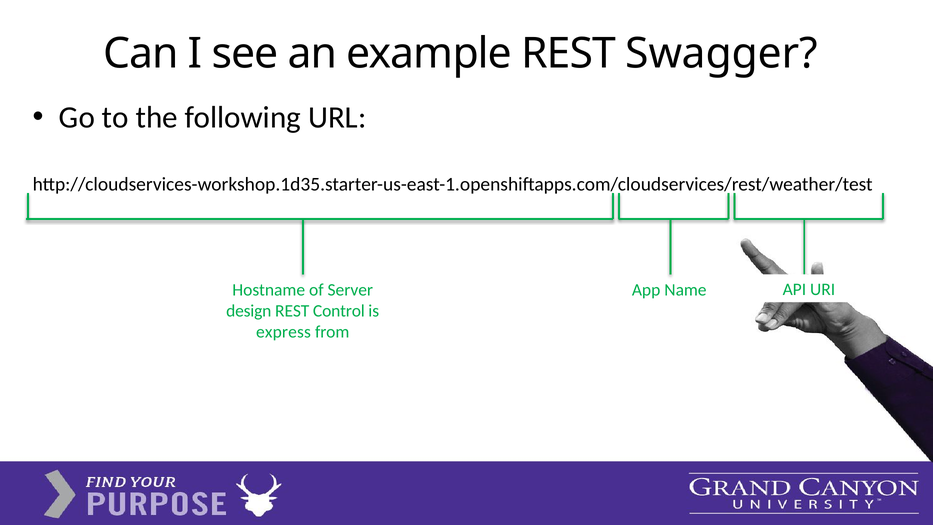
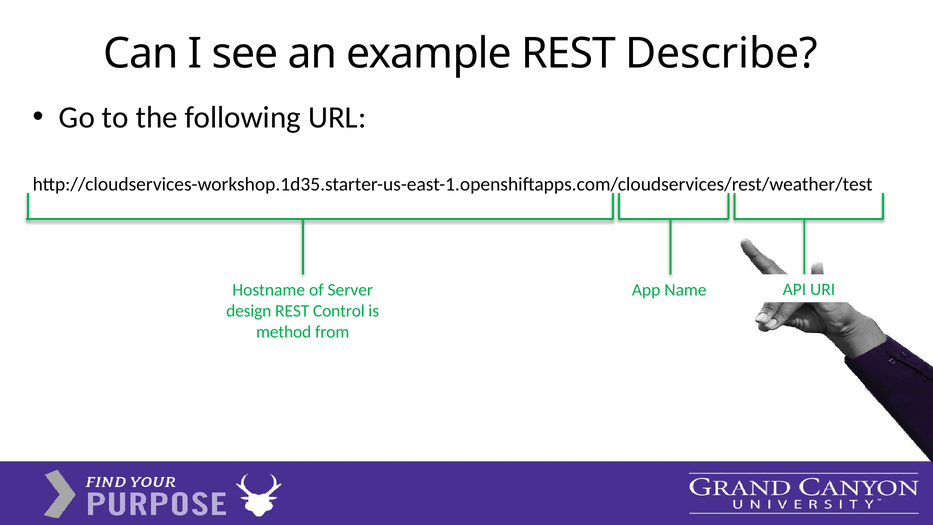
Swagger: Swagger -> Describe (722, 53)
express: express -> method (284, 332)
